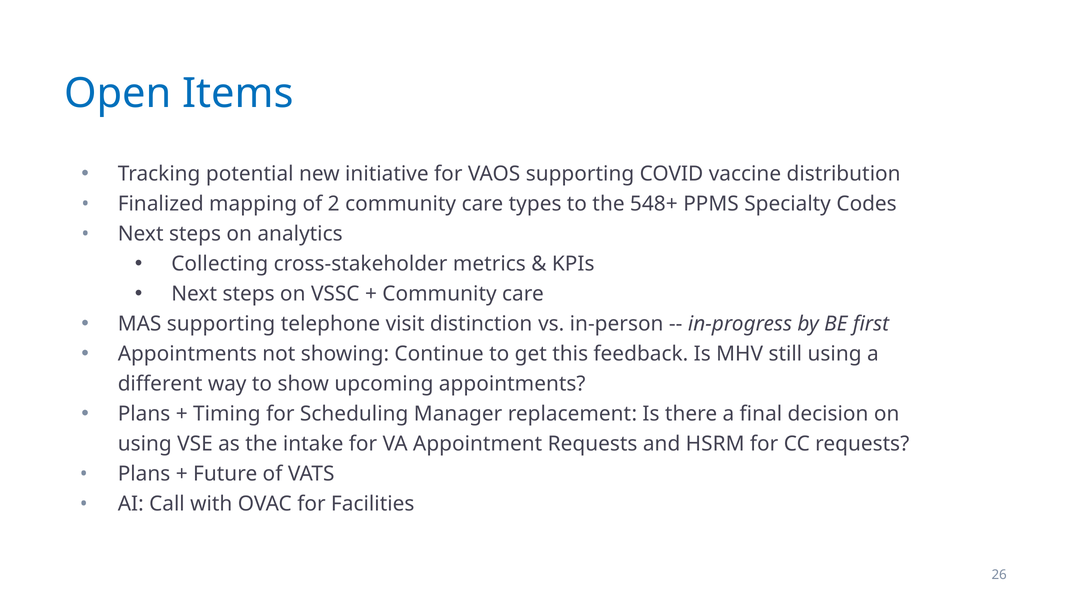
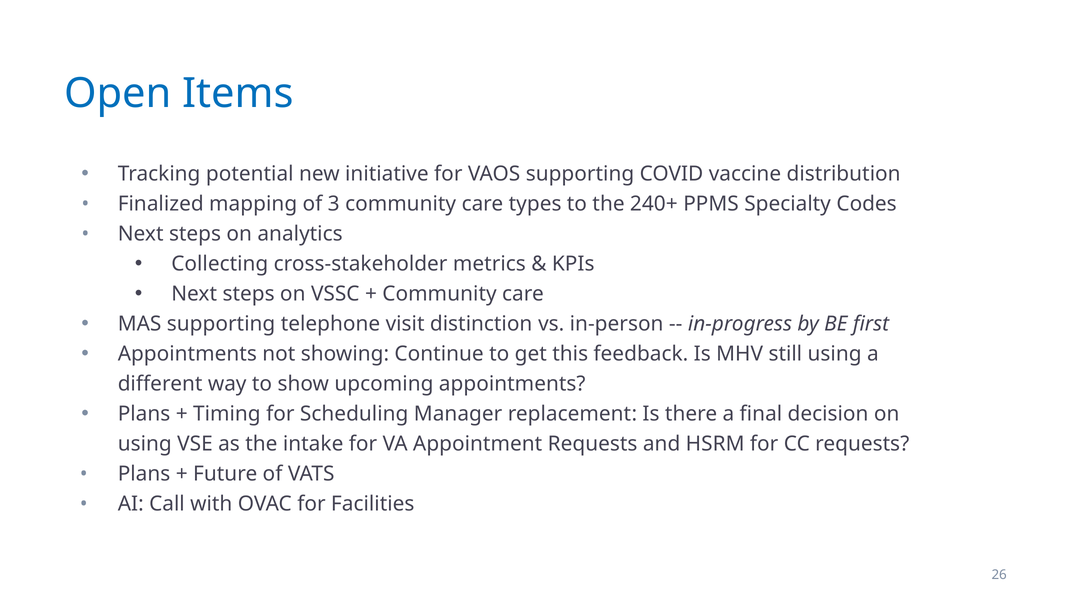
2: 2 -> 3 (334, 204)
548+: 548+ -> 240+ (654, 204)
